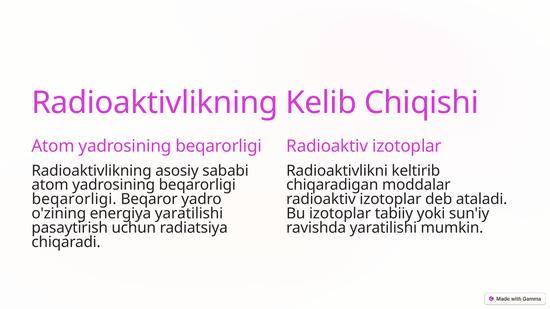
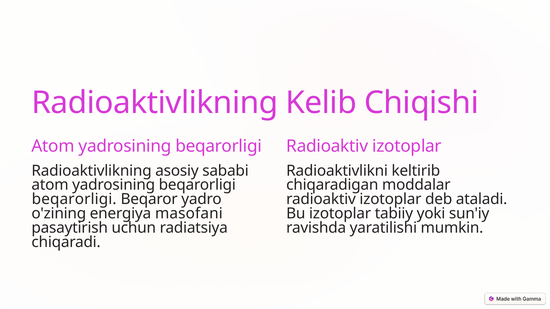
energiya yaratilishi: yaratilishi -> masofani (189, 214)
